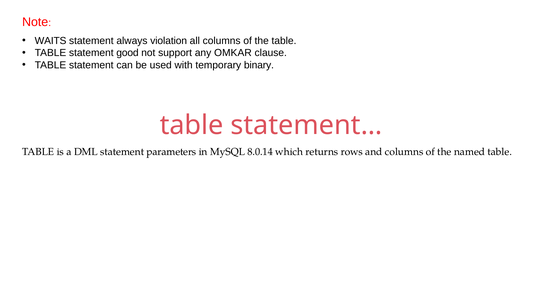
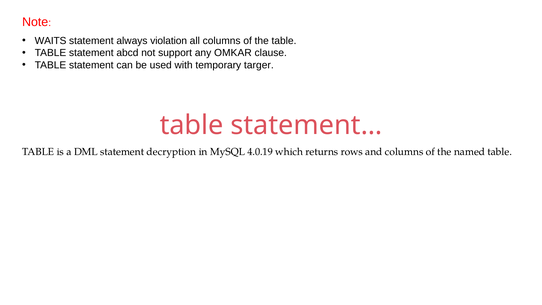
good: good -> abcd (127, 53)
binary: binary -> targer (259, 65)
parameters: parameters -> decryption (171, 152)
8.0.14: 8.0.14 -> 4.0.19 (260, 152)
